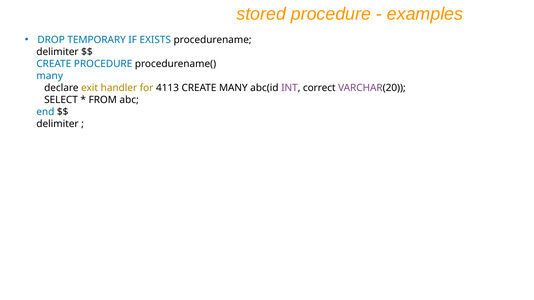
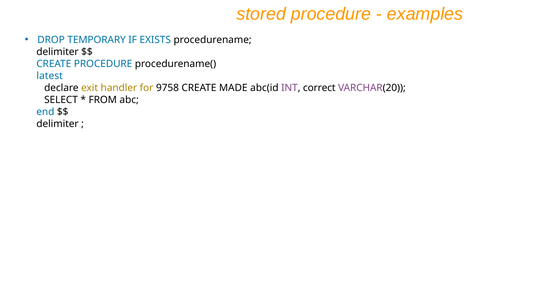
many: many -> latest (50, 76)
4113: 4113 -> 9758 (167, 88)
CREATE MANY: MANY -> MADE (233, 88)
